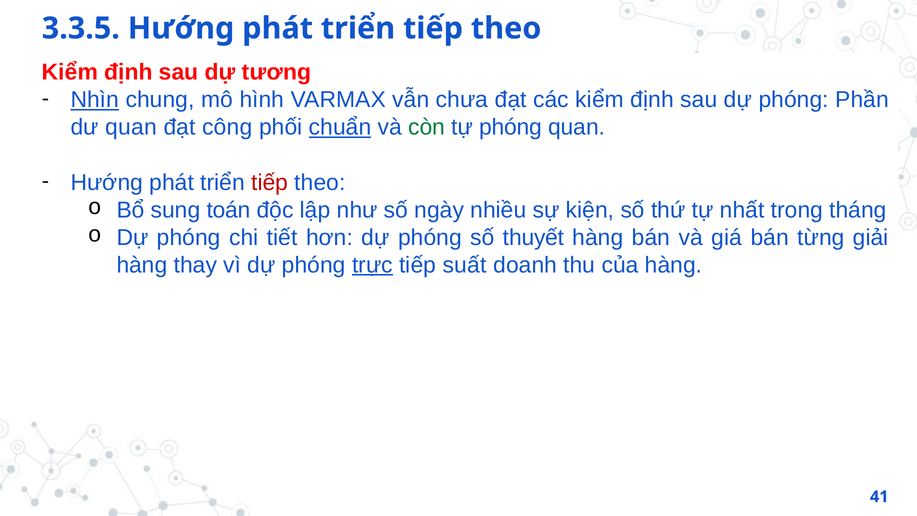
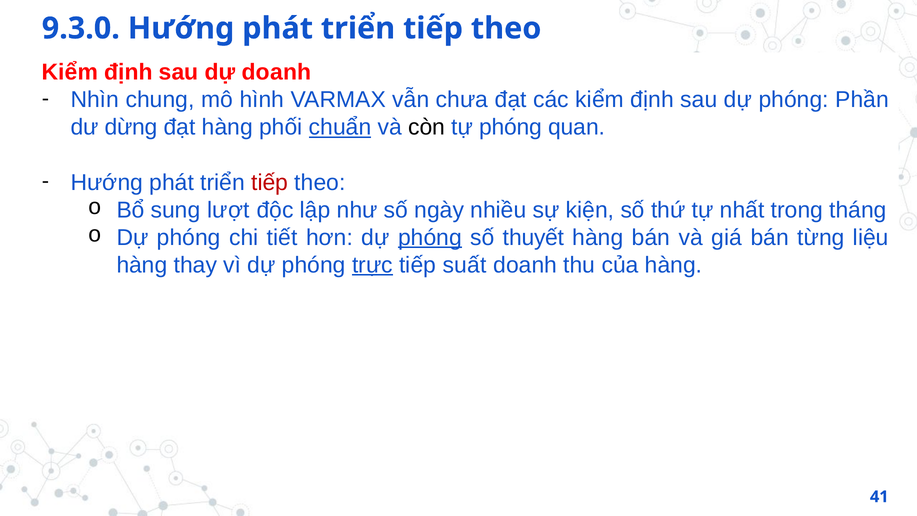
3.3.5: 3.3.5 -> 9.3.0 (81, 28)
dự tương: tương -> doanh (277, 72)
Nhìn underline: present -> none (95, 100)
dư quan: quan -> dừng (131, 127)
đạt công: công -> hàng (227, 127)
còn colour: green -> black (427, 127)
toán: toán -> lượt (228, 210)
phóng underline: none -> present (430, 237)
giải: giải -> liệu (871, 237)
